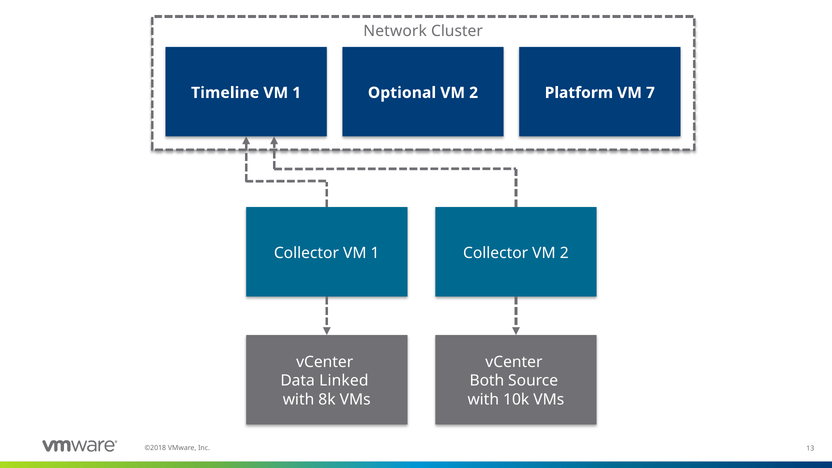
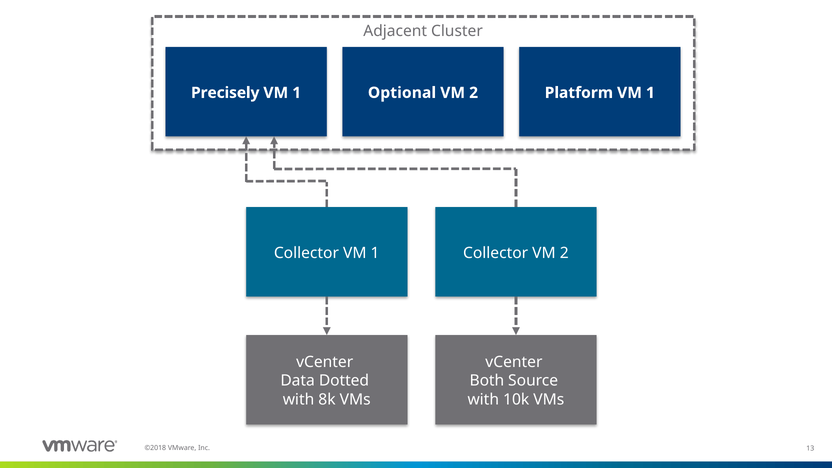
Network: Network -> Adjacent (395, 31)
Timeline: Timeline -> Precisely (225, 93)
Platform VM 7: 7 -> 1 (650, 93)
Linked: Linked -> Dotted (344, 381)
